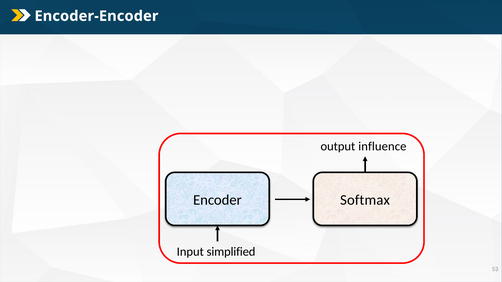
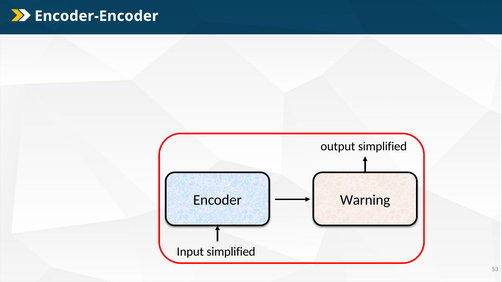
output influence: influence -> simplified (382, 146)
Softmax: Softmax -> Warning (365, 200)
